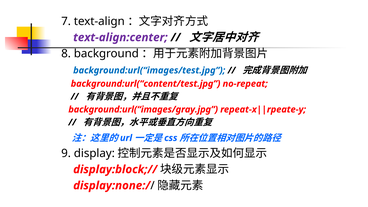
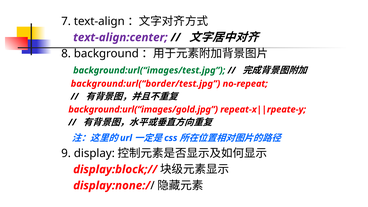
background:url(“images/test.jpg colour: blue -> green (149, 70)
background:url(“content/test.jpg: background:url(“content/test.jpg -> background:url(“border/test.jpg (145, 84)
background:url(“images/gray.jpg: background:url(“images/gray.jpg -> background:url(“images/gold.jpg (143, 109)
